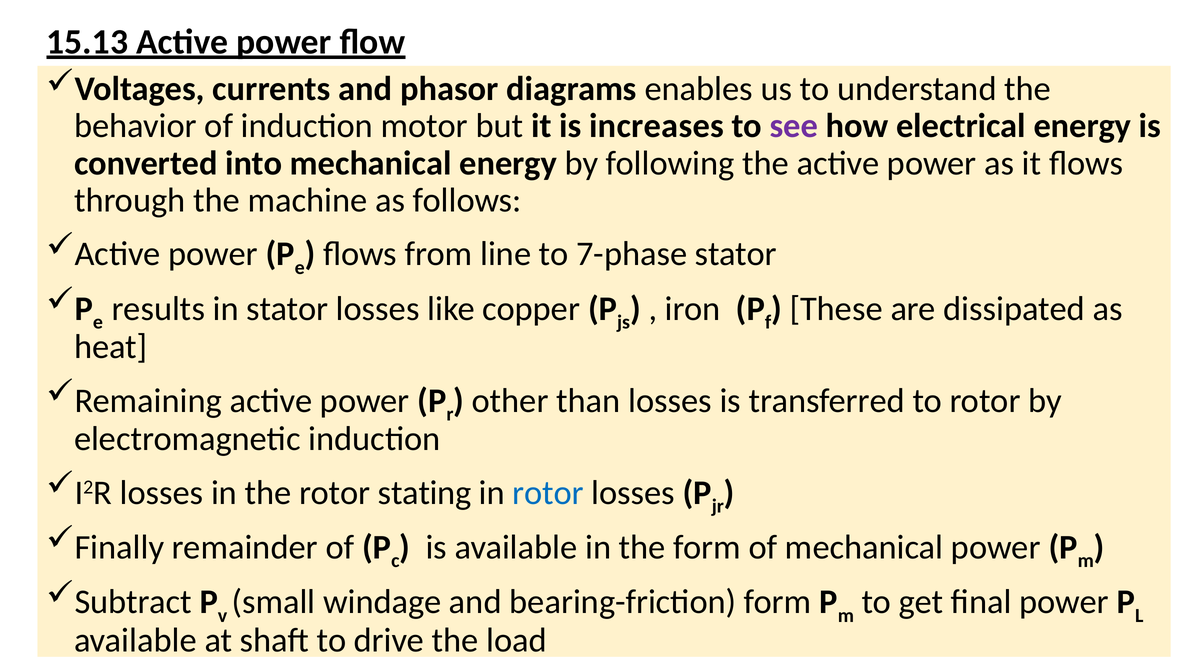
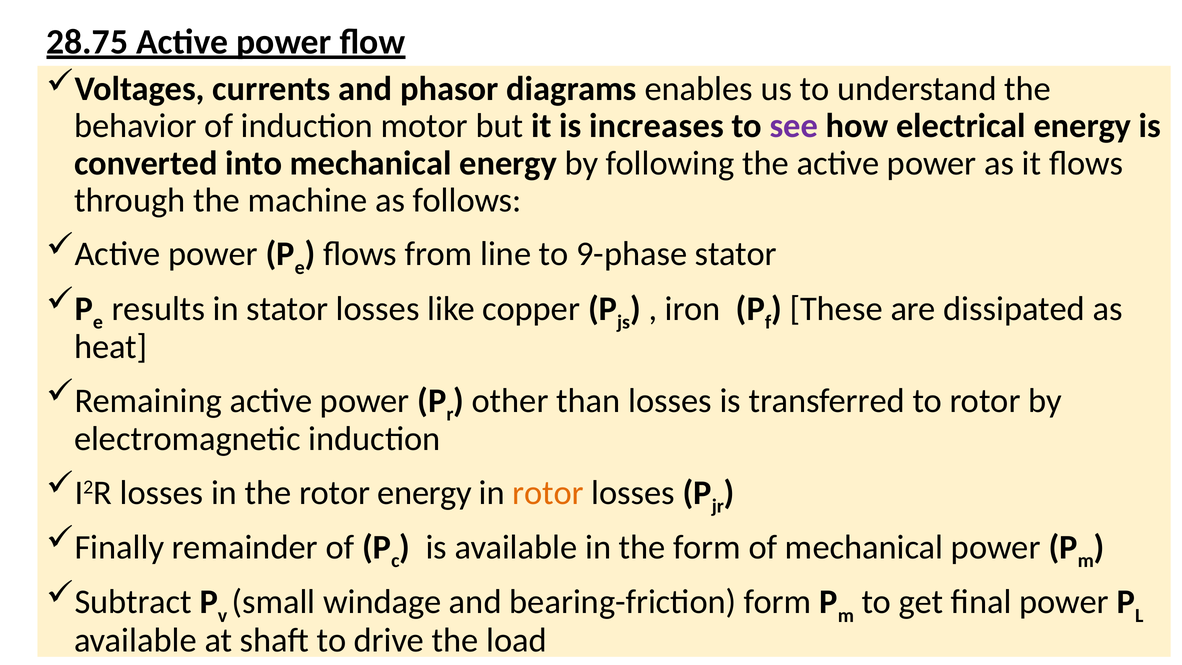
15.13: 15.13 -> 28.75 (87, 42)
7-phase: 7-phase -> 9-phase (632, 254)
rotor stating: stating -> energy (425, 493)
rotor colour: blue -> orange (548, 493)
